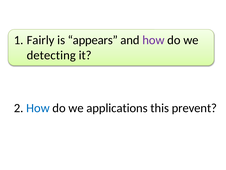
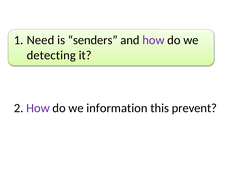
Fairly: Fairly -> Need (41, 40)
appears: appears -> senders (93, 40)
How colour: blue -> purple (38, 108)
applications: applications -> information (117, 108)
